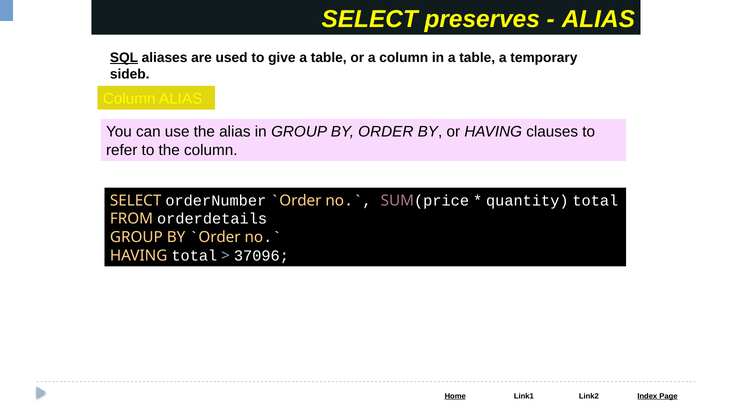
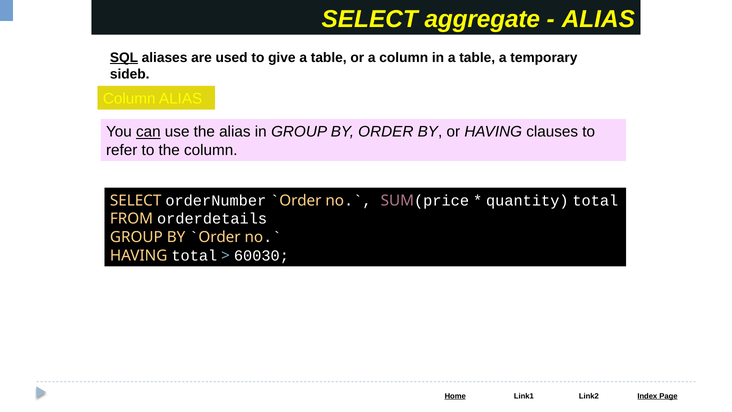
preserves: preserves -> aggregate (482, 19)
can underline: none -> present (148, 132)
37096: 37096 -> 60030 (261, 255)
